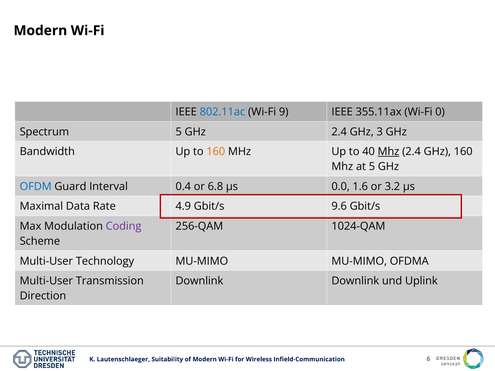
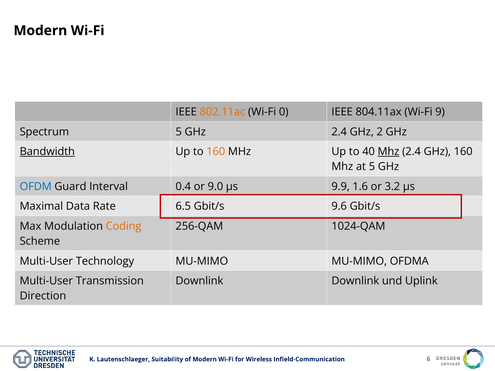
802.11ac colour: blue -> orange (222, 112)
9: 9 -> 0 (284, 112)
355.11ax: 355.11ax -> 804.11ax (379, 112)
0: 0 -> 9 (440, 112)
3: 3 -> 2 (380, 132)
Bandwidth underline: none -> present (47, 152)
6.8: 6.8 -> 9.0 (215, 187)
0.0: 0.0 -> 9.9 (341, 187)
4.9: 4.9 -> 6.5 (183, 207)
Coding colour: purple -> orange (124, 226)
